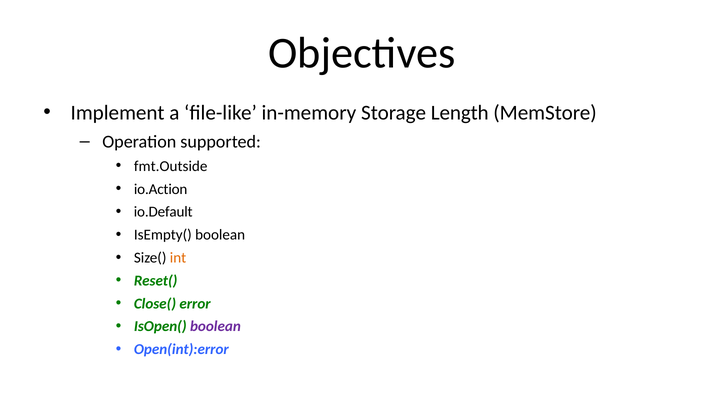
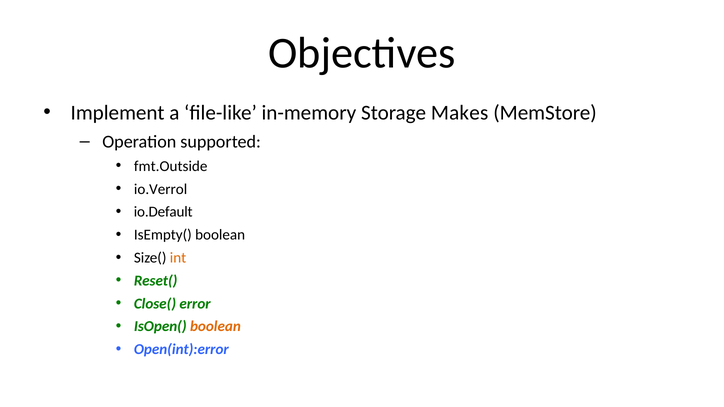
Length: Length -> Makes (460, 113)
io.Action: io.Action -> io.Verrol (161, 189)
boolean colour: purple -> orange (215, 327)
